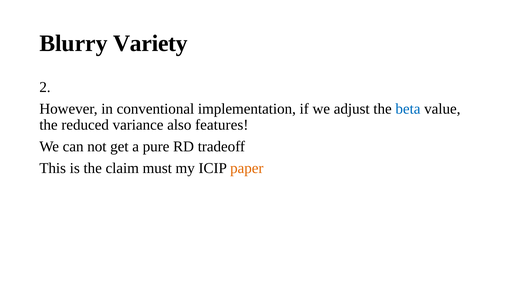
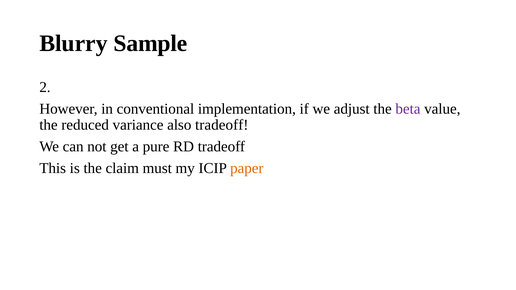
Variety: Variety -> Sample (150, 43)
beta colour: blue -> purple (408, 109)
also features: features -> tradeoff (222, 125)
